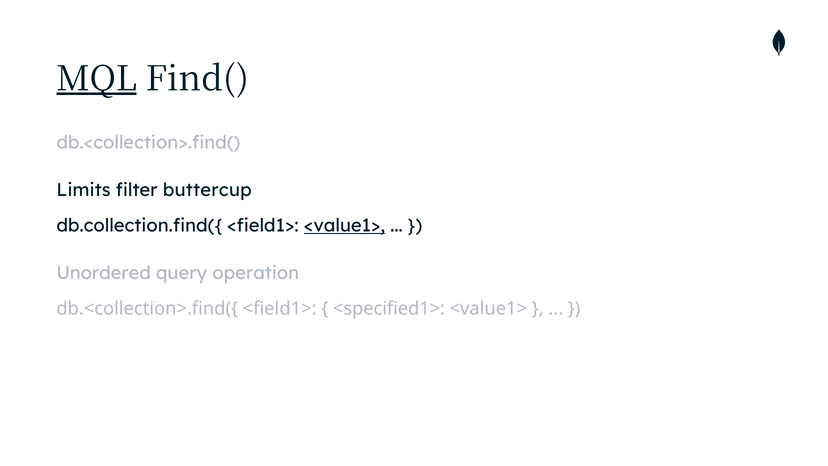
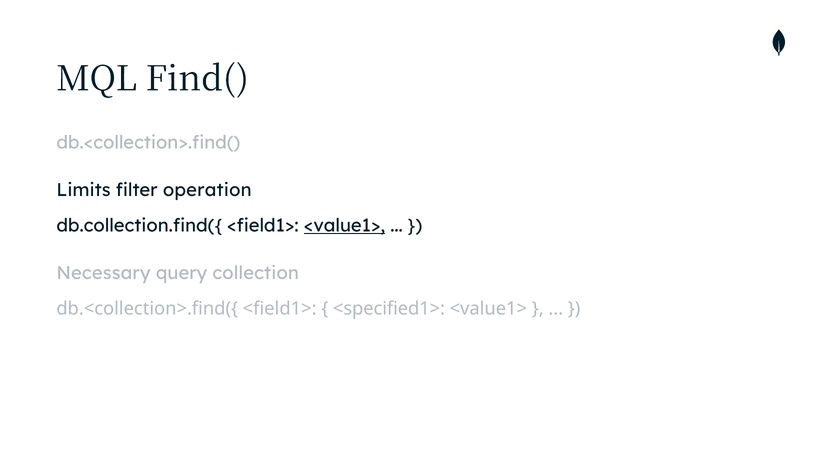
MQL underline: present -> none (97, 79)
buttercup: buttercup -> operation (207, 190)
Unordered: Unordered -> Necessary (104, 273)
operation: operation -> collection (256, 273)
